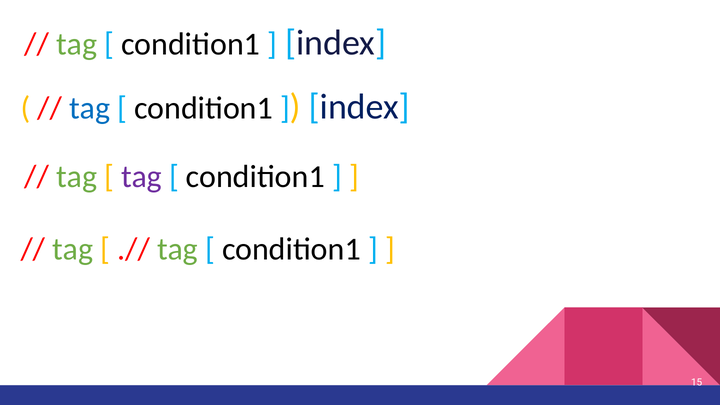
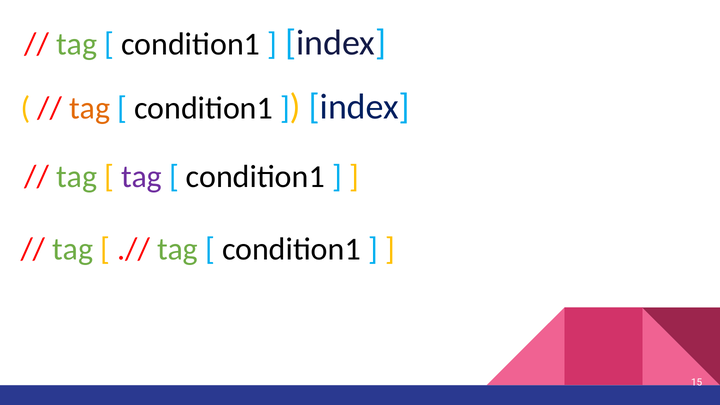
tag colour: blue -> orange (90, 108)
